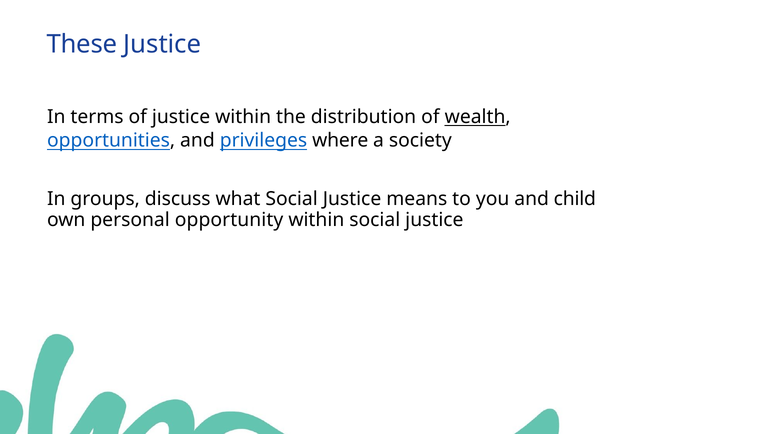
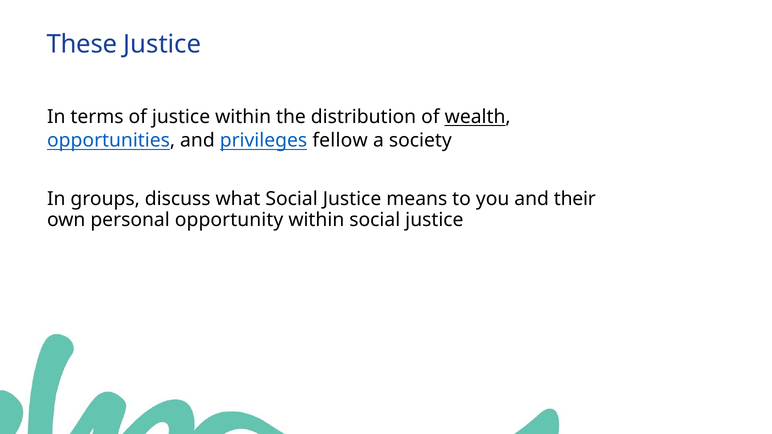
where: where -> fellow (340, 141)
child: child -> their (575, 199)
